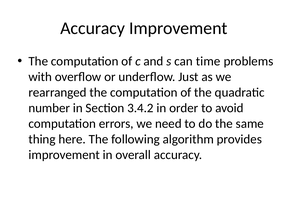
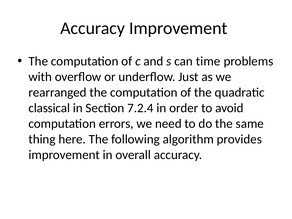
number: number -> classical (49, 108)
3.4.2: 3.4.2 -> 7.2.4 (140, 108)
